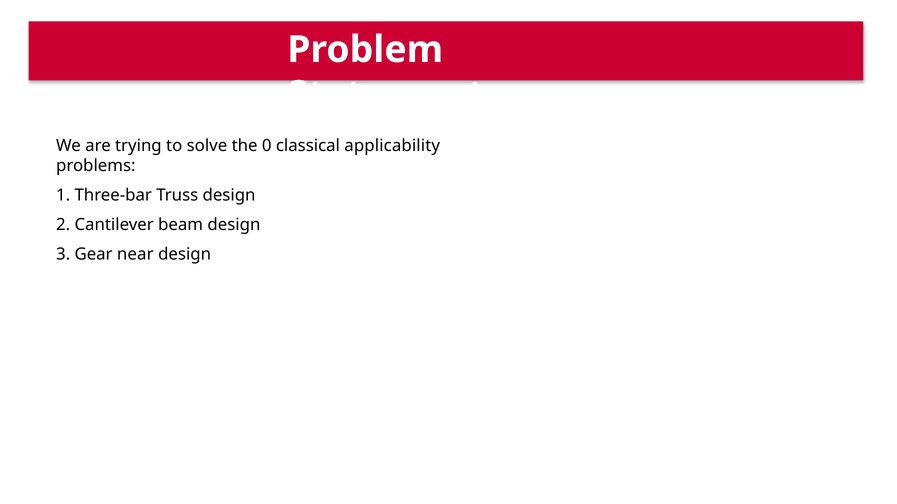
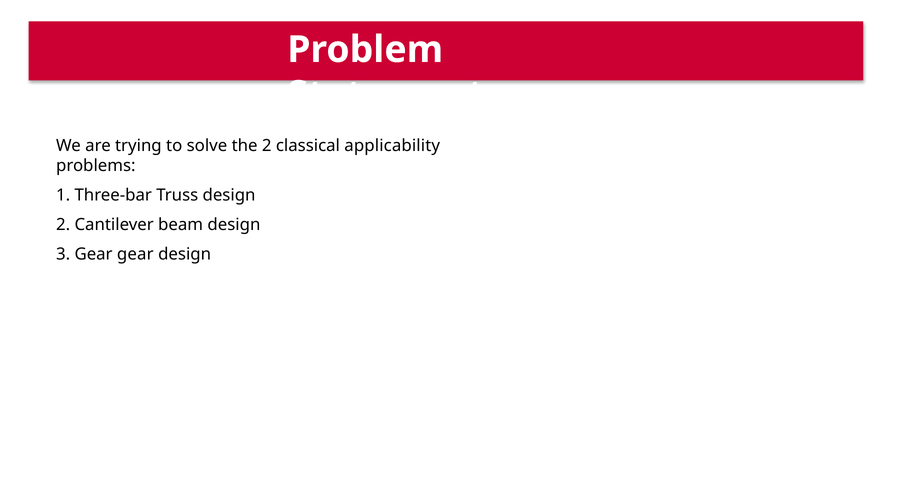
the 0: 0 -> 2 (267, 146)
Gear near: near -> gear (135, 254)
